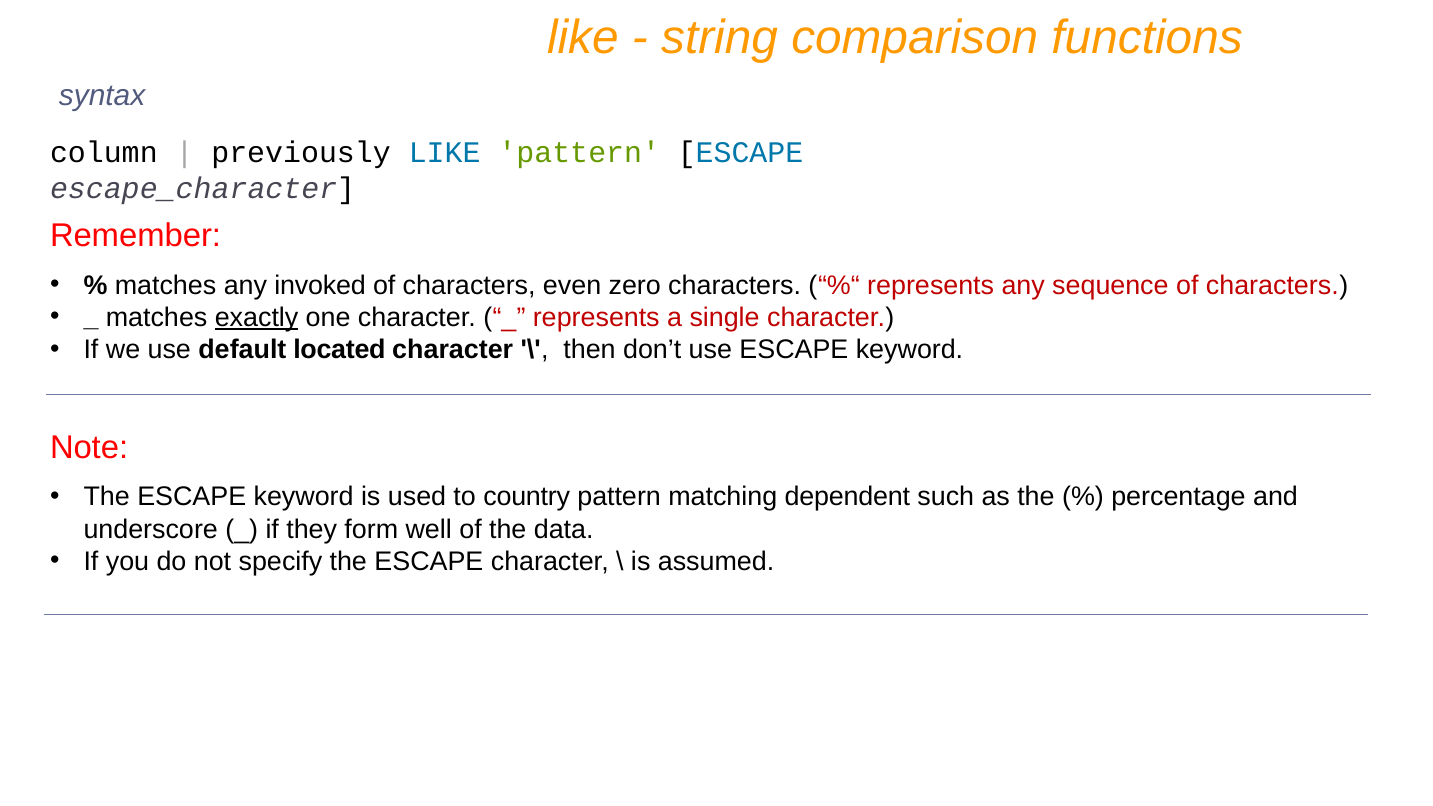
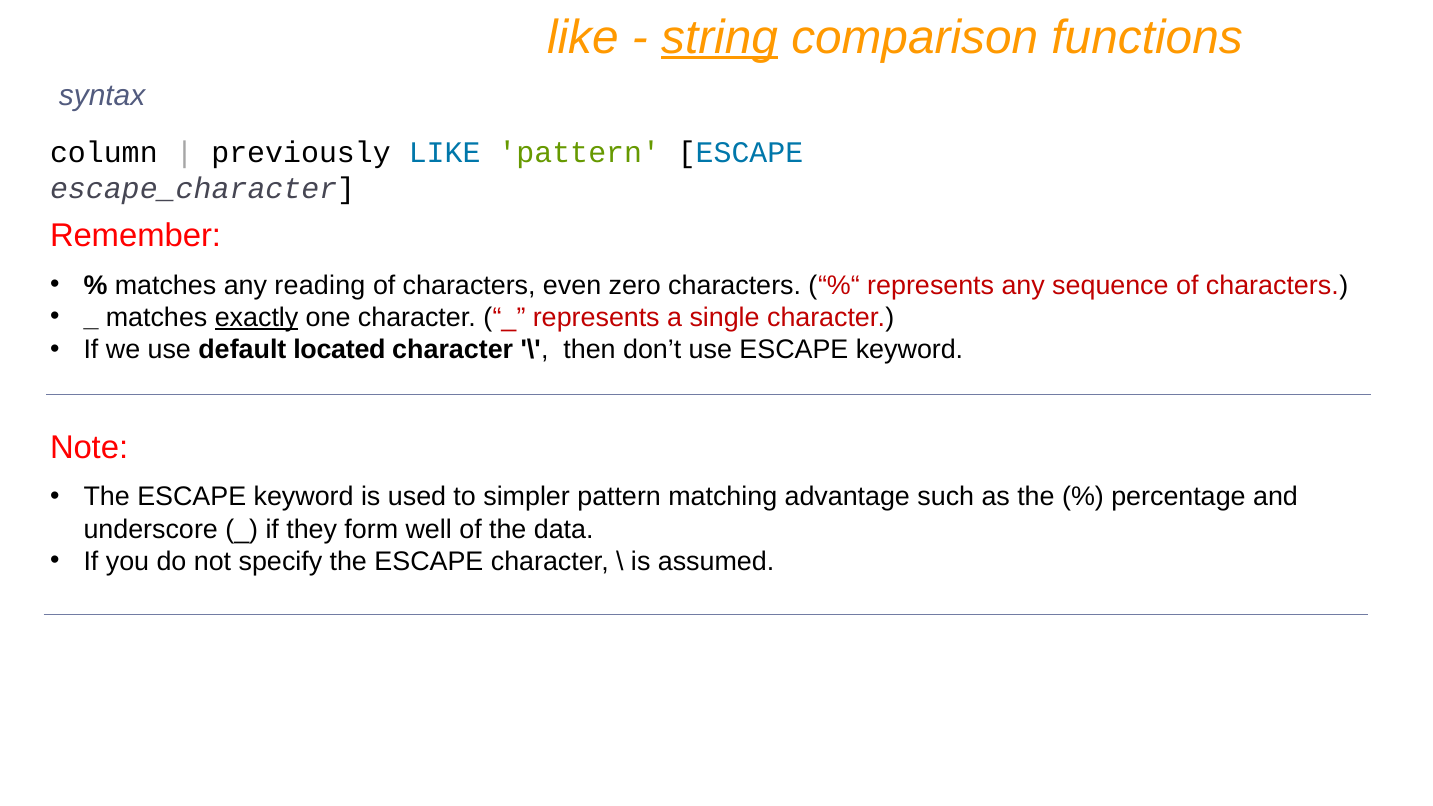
string underline: none -> present (720, 37)
invoked: invoked -> reading (320, 285)
country: country -> simpler (527, 497)
dependent: dependent -> advantage (847, 497)
